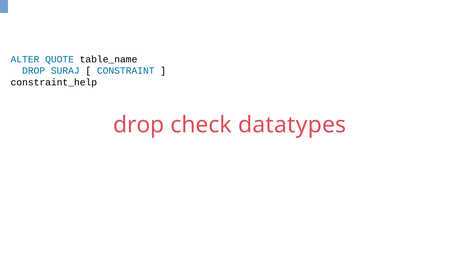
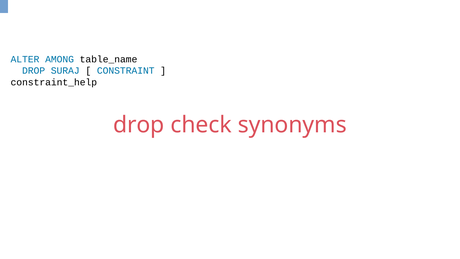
QUOTE: QUOTE -> AMONG (60, 59)
datatypes: datatypes -> synonyms (292, 125)
